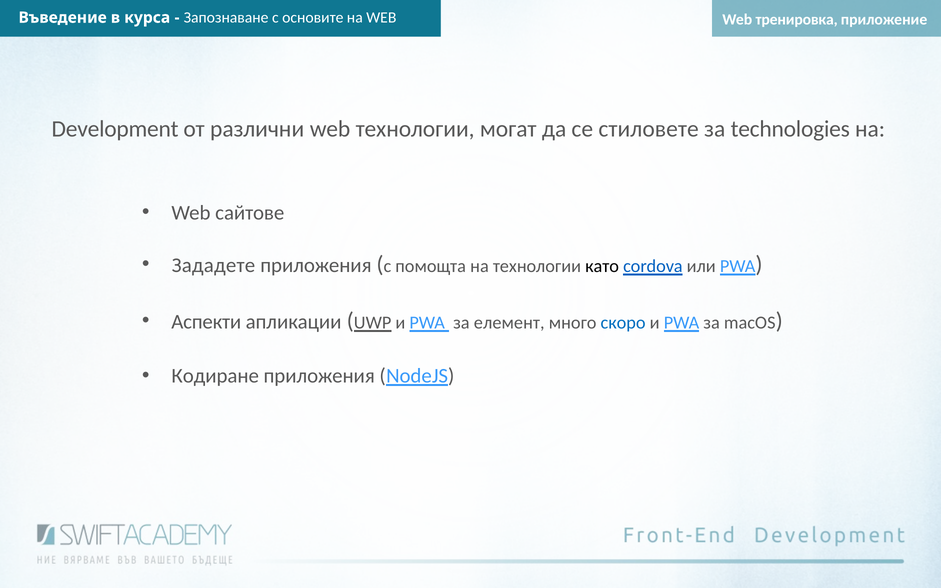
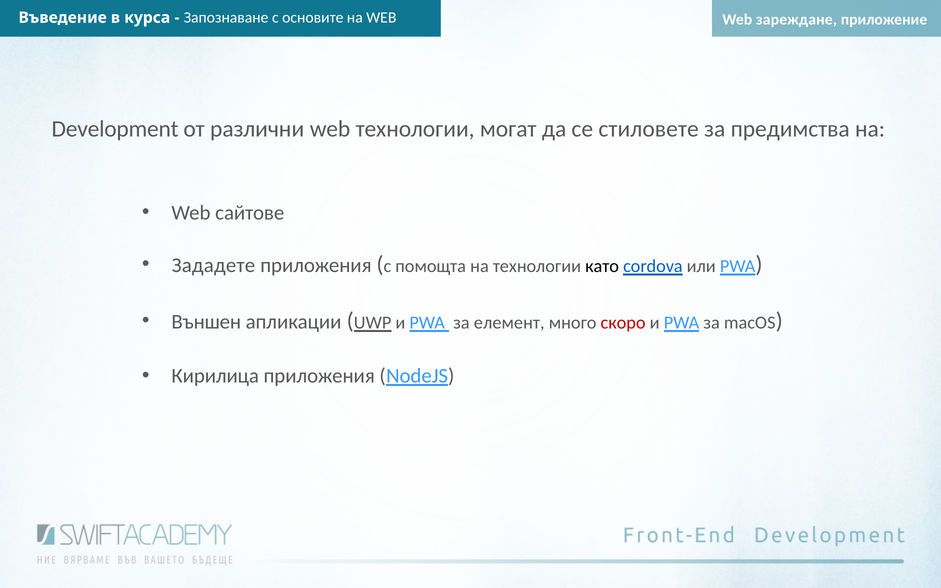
тренировка: тренировка -> зареждане (796, 20)
technologies: technologies -> предимства (790, 129)
Аспекти: Аспекти -> Външен (206, 322)
скоро colour: blue -> red (623, 323)
Кодиране: Кодиране -> Кирилица (215, 376)
